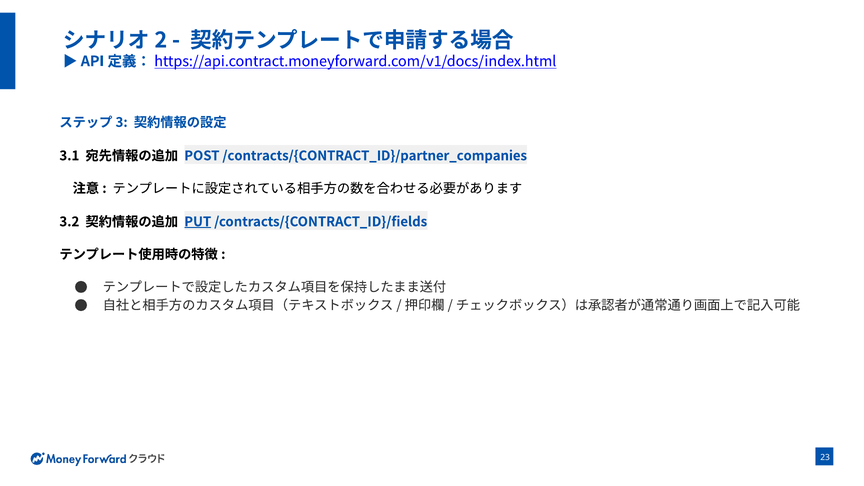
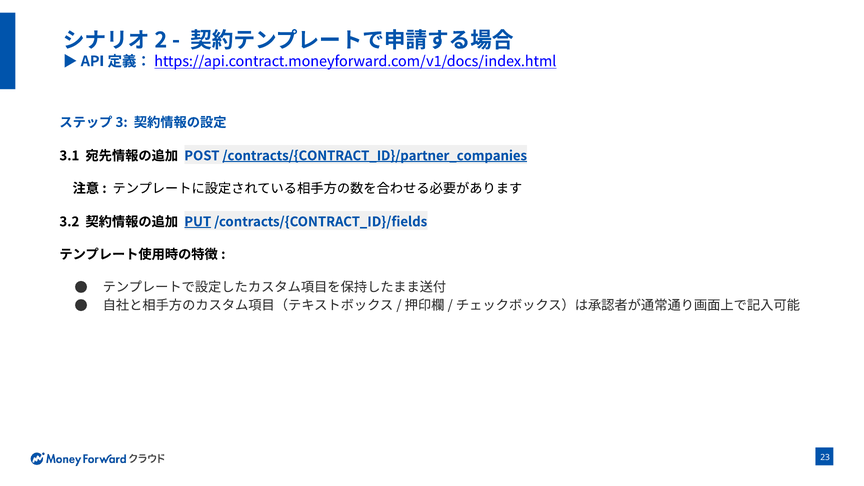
/contracts/{CONTRACT_ID}/partner_companies underline: none -> present (375, 156)
